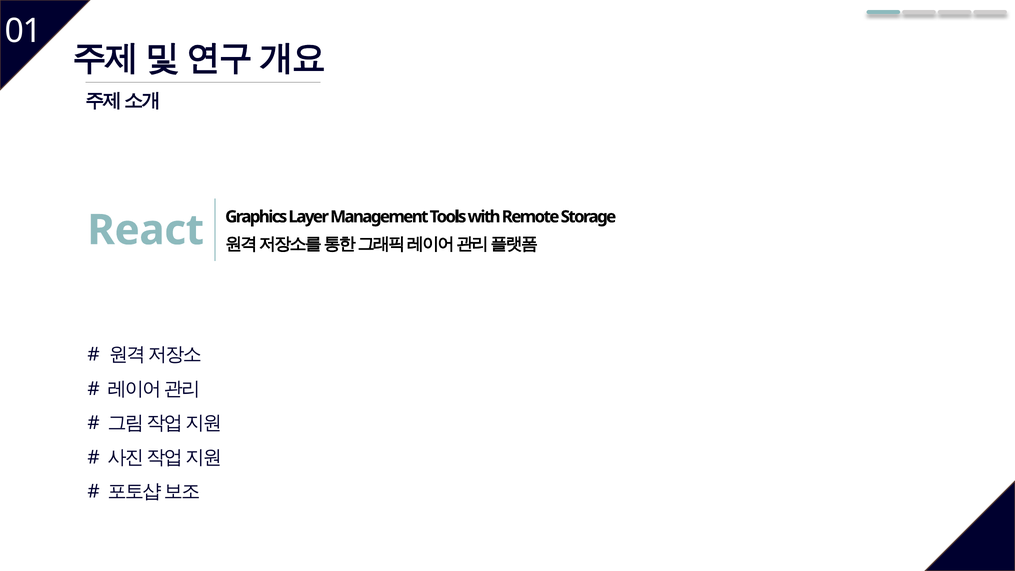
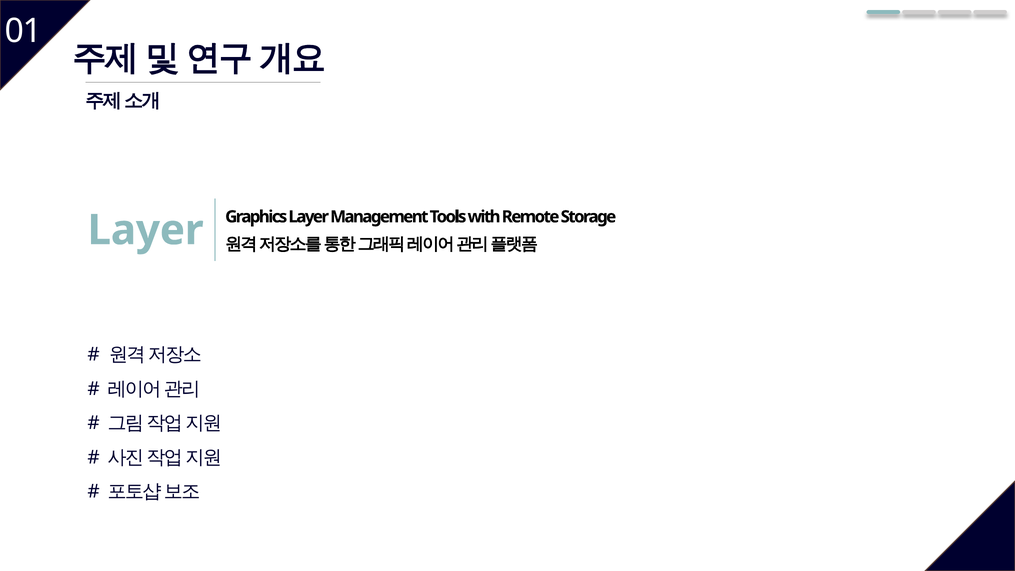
React: React -> Layer (146, 230)
